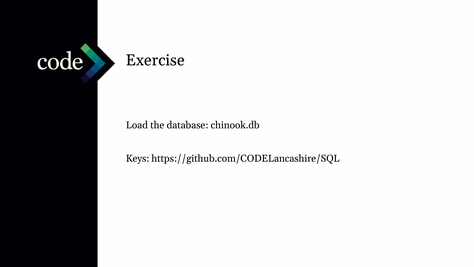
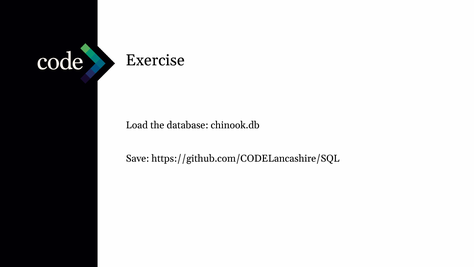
Keys: Keys -> Save (138, 158)
